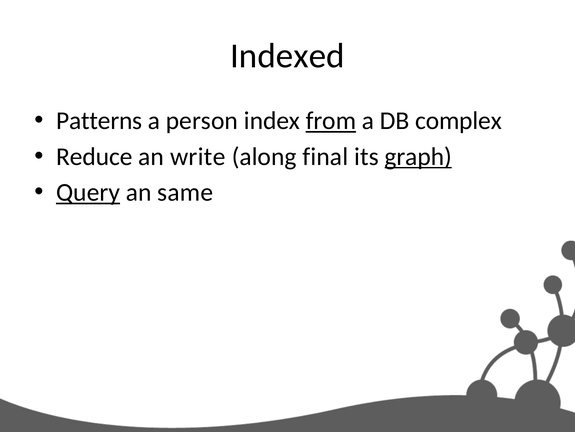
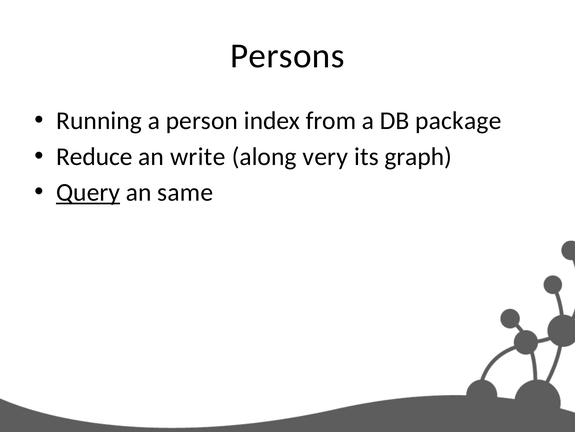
Indexed: Indexed -> Persons (287, 56)
Patterns: Patterns -> Running (99, 121)
from underline: present -> none (331, 121)
complex: complex -> package (458, 121)
final: final -> very (325, 156)
graph underline: present -> none (418, 156)
